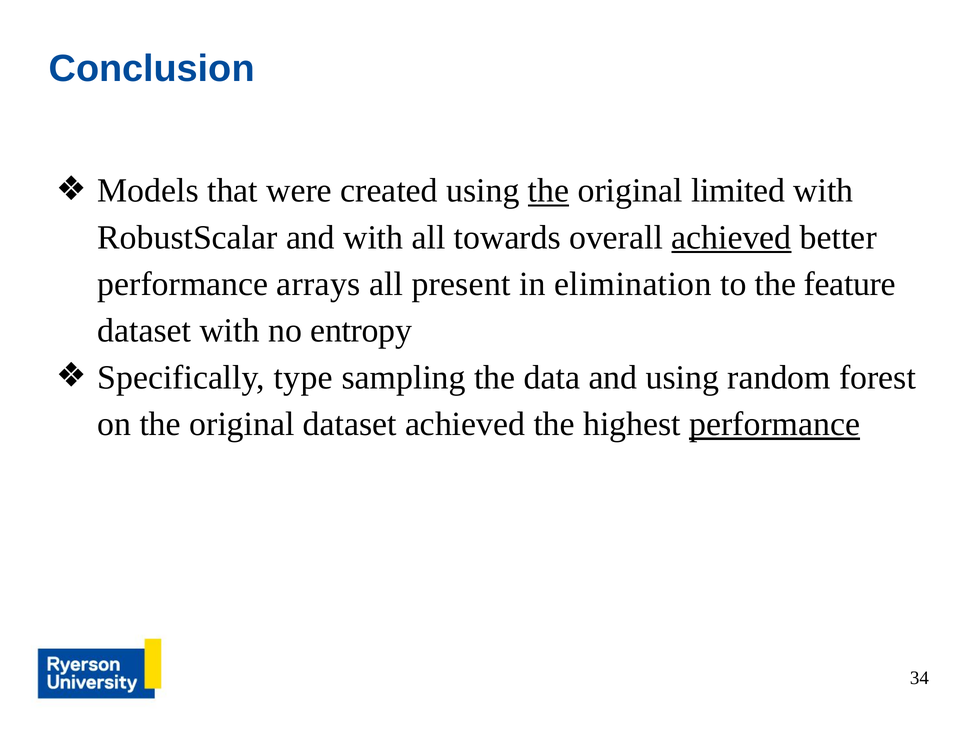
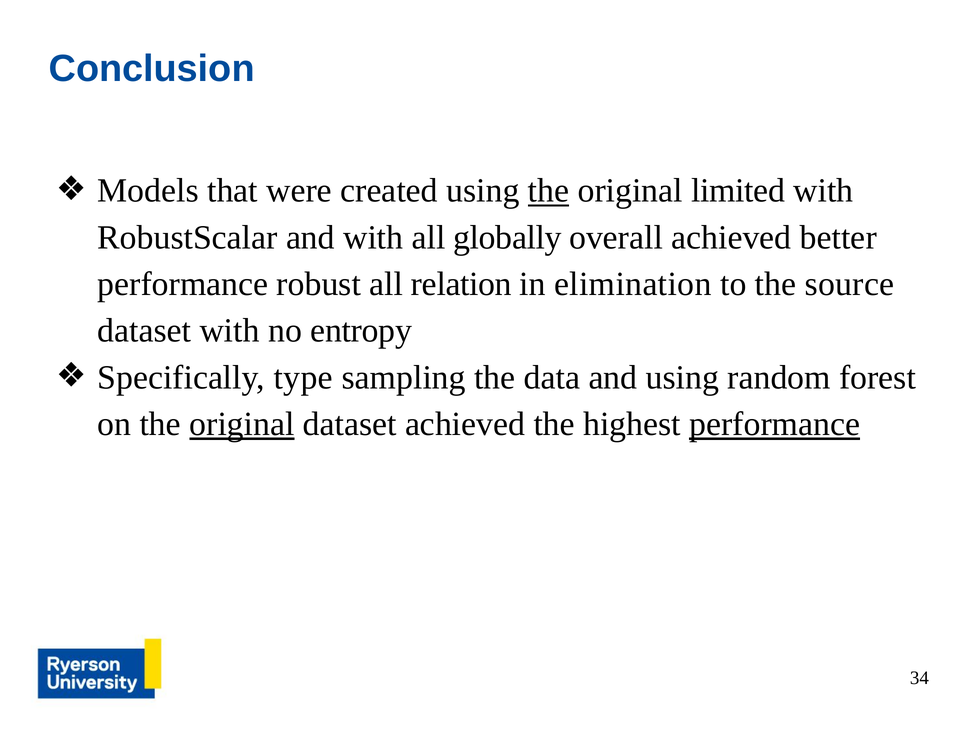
towards: towards -> globally (507, 237)
achieved underline: present -> none (731, 237)
arrays: arrays -> robust (319, 284)
present: present -> relation (461, 284)
feature: feature -> source (849, 284)
original underline: none -> present (242, 424)
